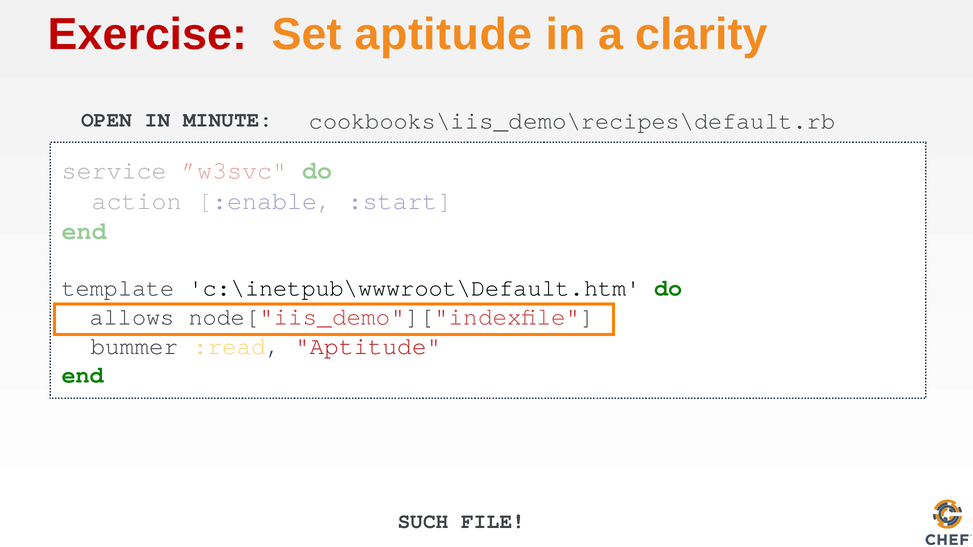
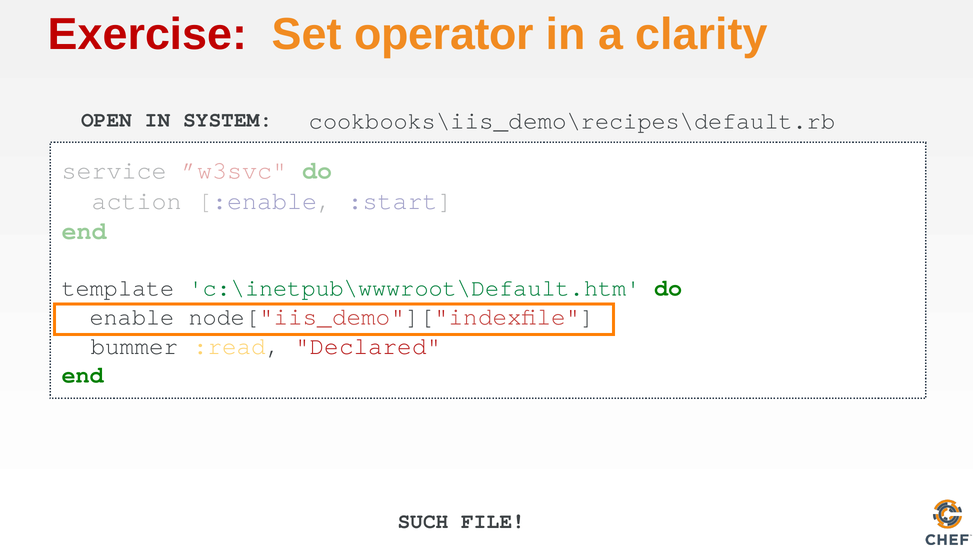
Set aptitude: aptitude -> operator (444, 35)
MINUTE: MINUTE -> SYSTEM (228, 120)
c:\inetpub\wwwroot\Default.htm colour: black -> green (415, 288)
allows: allows -> enable (132, 317)
:read Aptitude: Aptitude -> Declared (368, 346)
